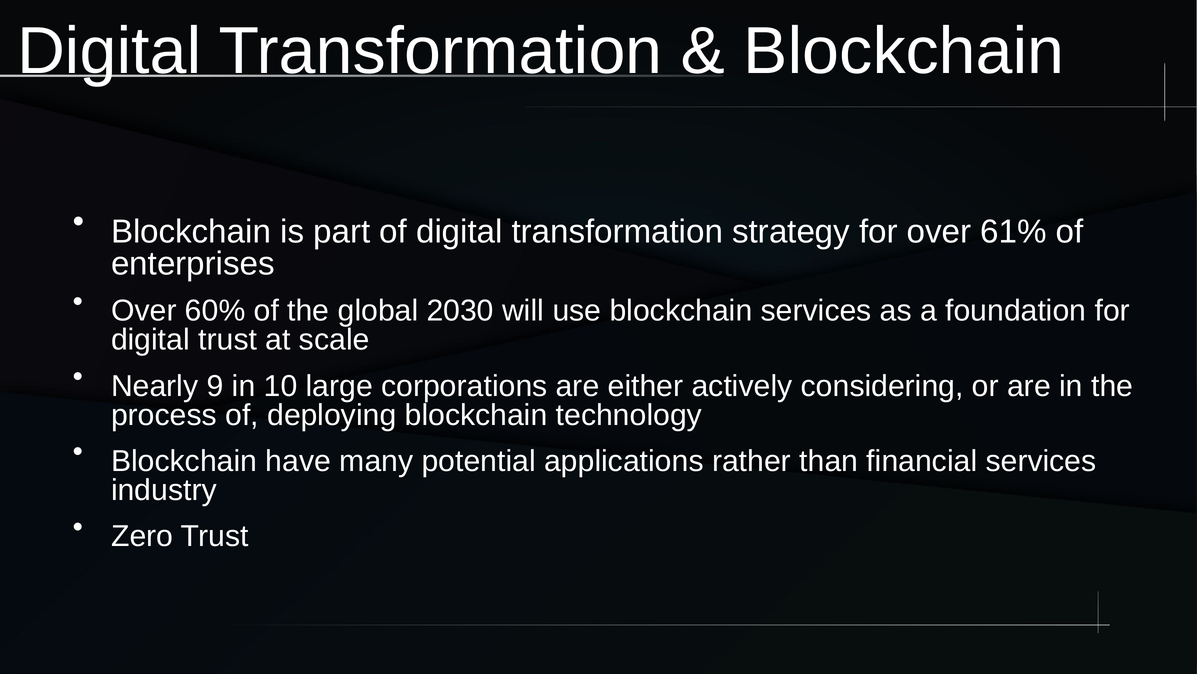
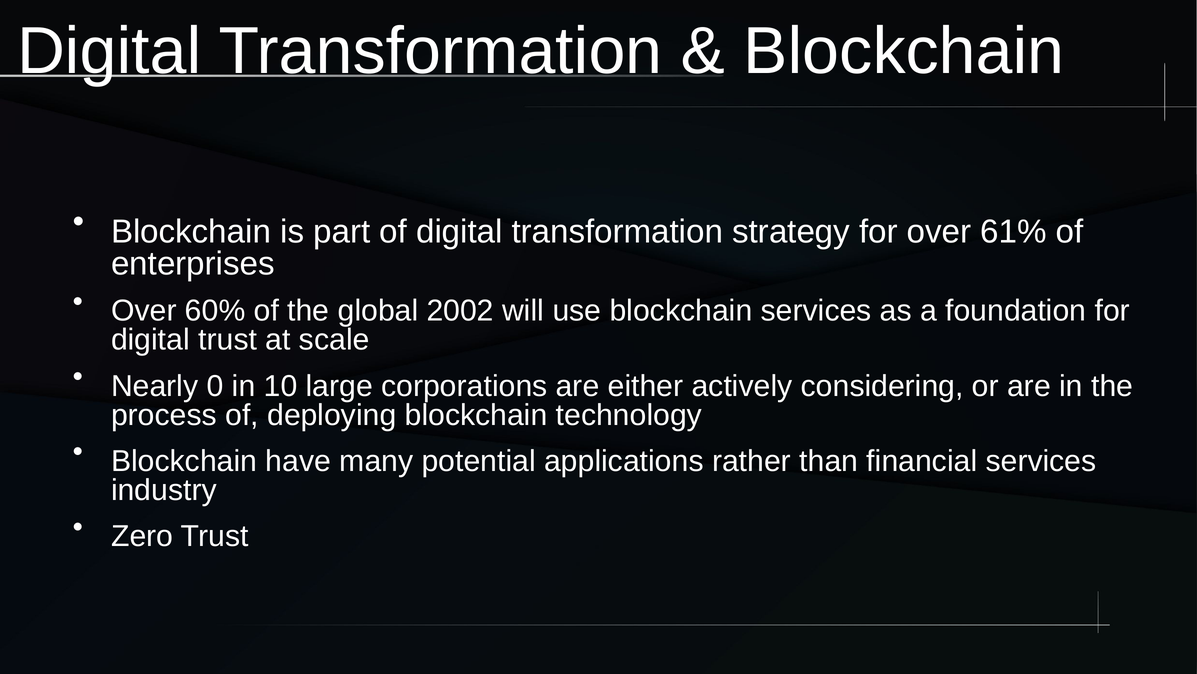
2030: 2030 -> 2002 (460, 311)
9: 9 -> 0 (215, 386)
